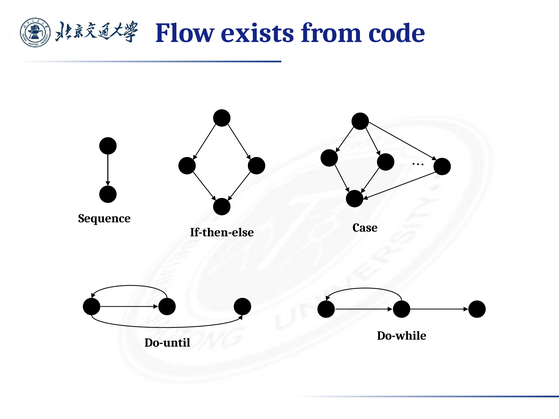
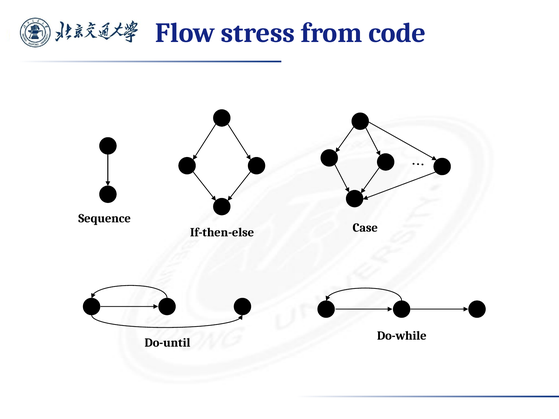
exists: exists -> stress (258, 33)
